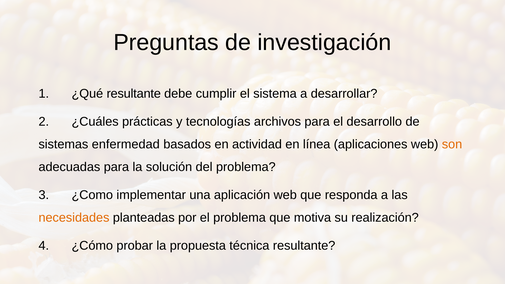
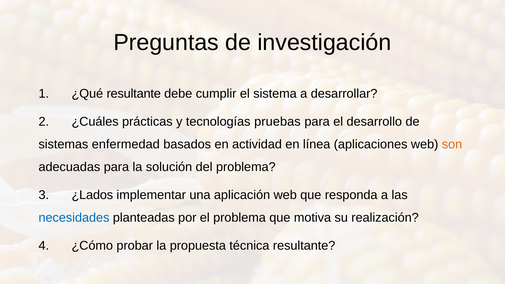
archivos: archivos -> pruebas (277, 122)
¿Como: ¿Como -> ¿Lados (92, 195)
necesidades colour: orange -> blue (74, 218)
